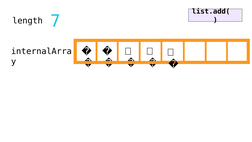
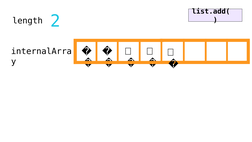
7: 7 -> 2 (55, 21)
